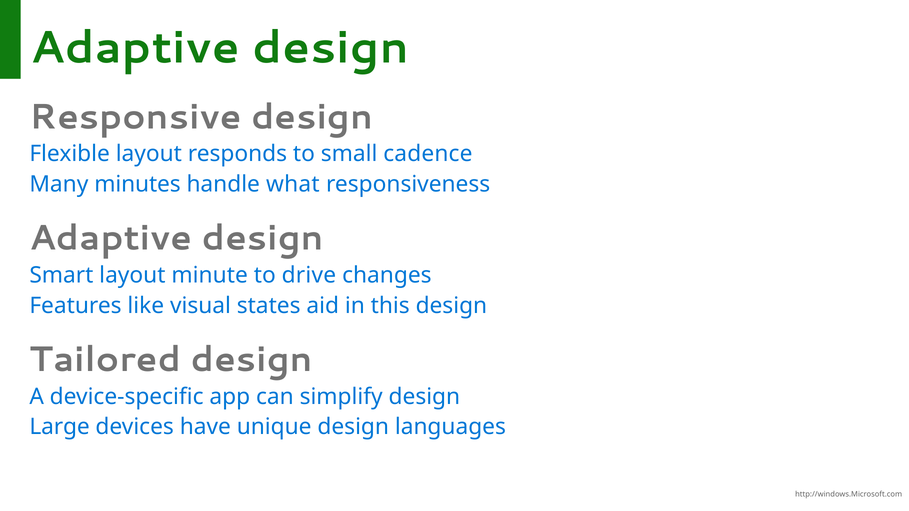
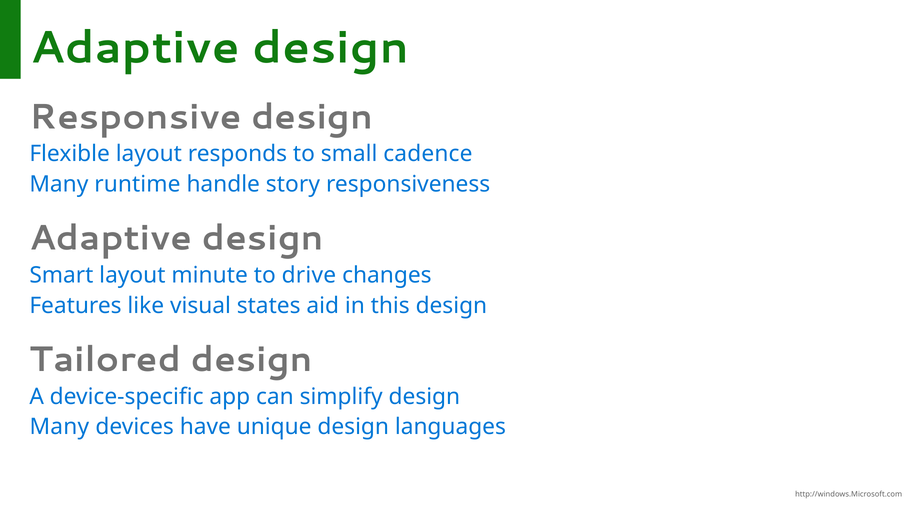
minutes: minutes -> runtime (137, 184)
what: what -> story (293, 184)
Large: Large -> Many (59, 427)
